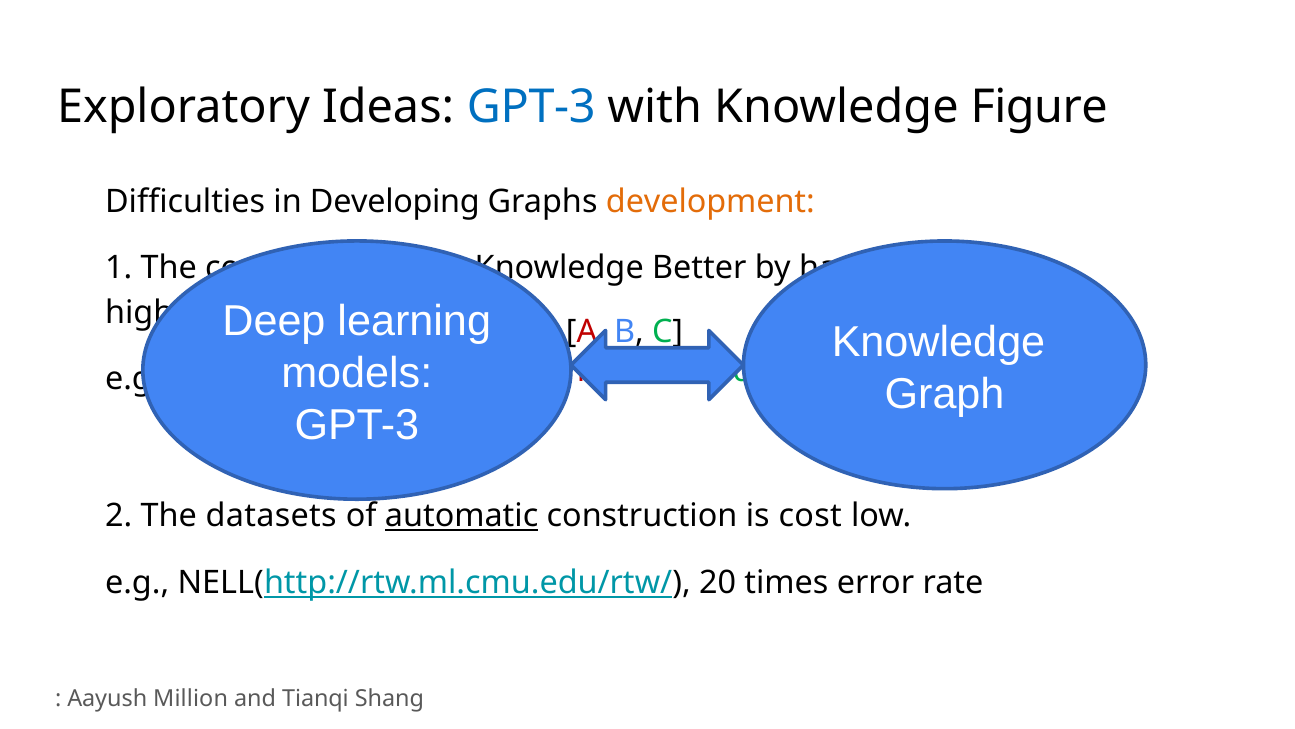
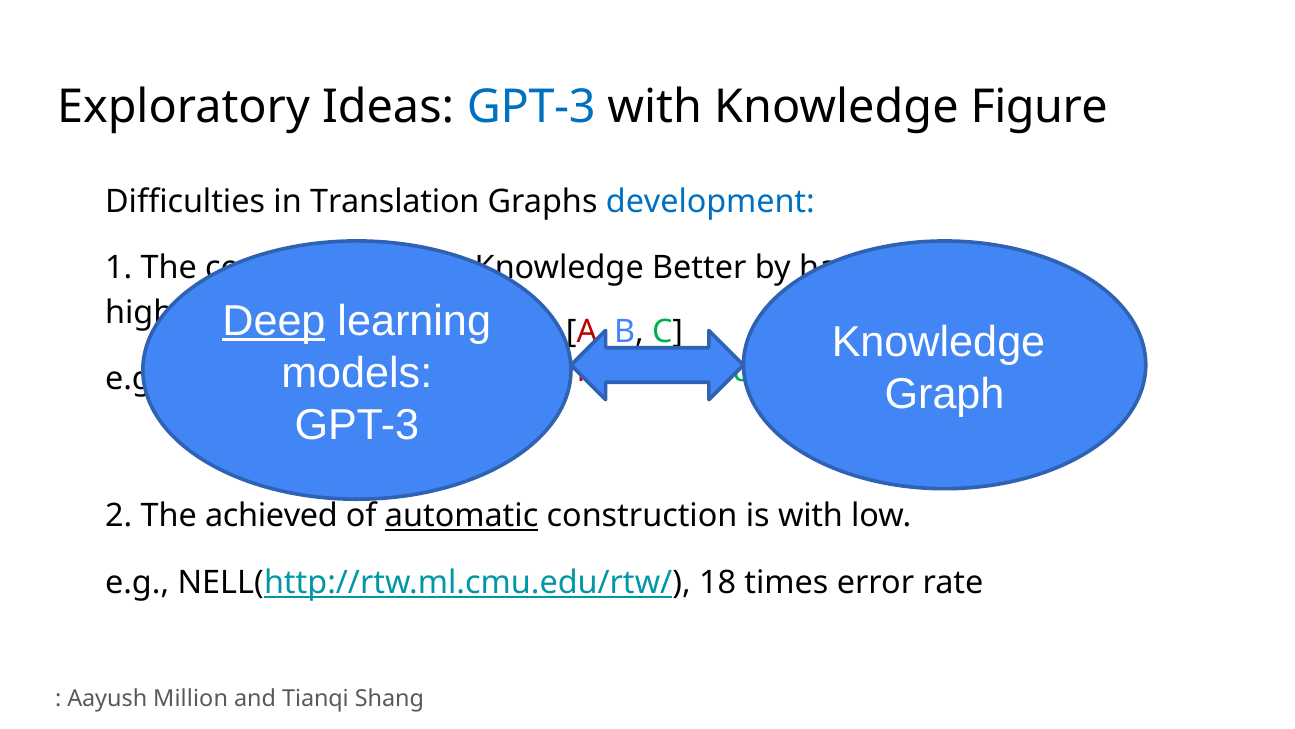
Developing: Developing -> Translation (395, 202)
development colour: orange -> blue (710, 202)
Deep underline: none -> present (274, 321)
datasets: datasets -> achieved (271, 516)
is cost: cost -> with (810, 516)
20: 20 -> 18 (718, 582)
